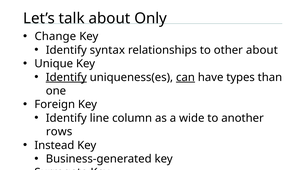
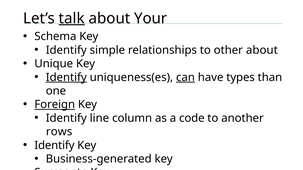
talk underline: none -> present (72, 18)
Only: Only -> Your (151, 18)
Change: Change -> Schema (55, 37)
syntax: syntax -> simple (107, 50)
Foreign underline: none -> present (55, 105)
wide: wide -> code (192, 118)
Instead: Instead -> Identify (54, 146)
